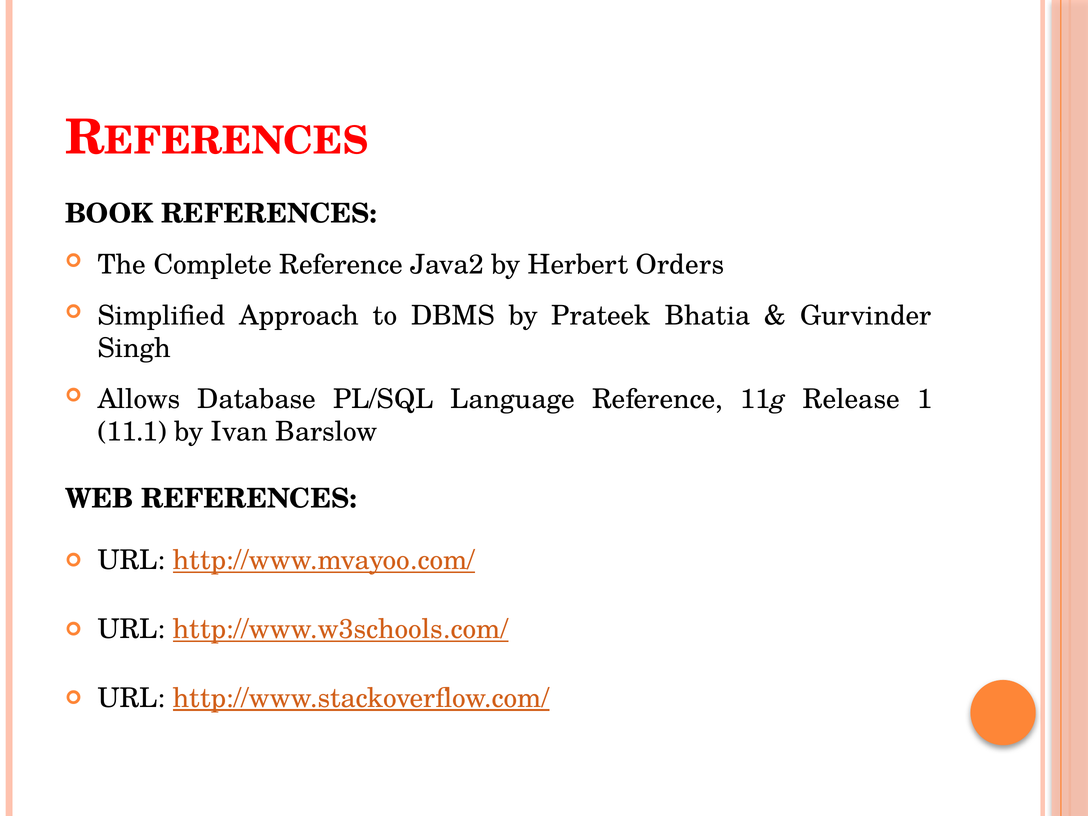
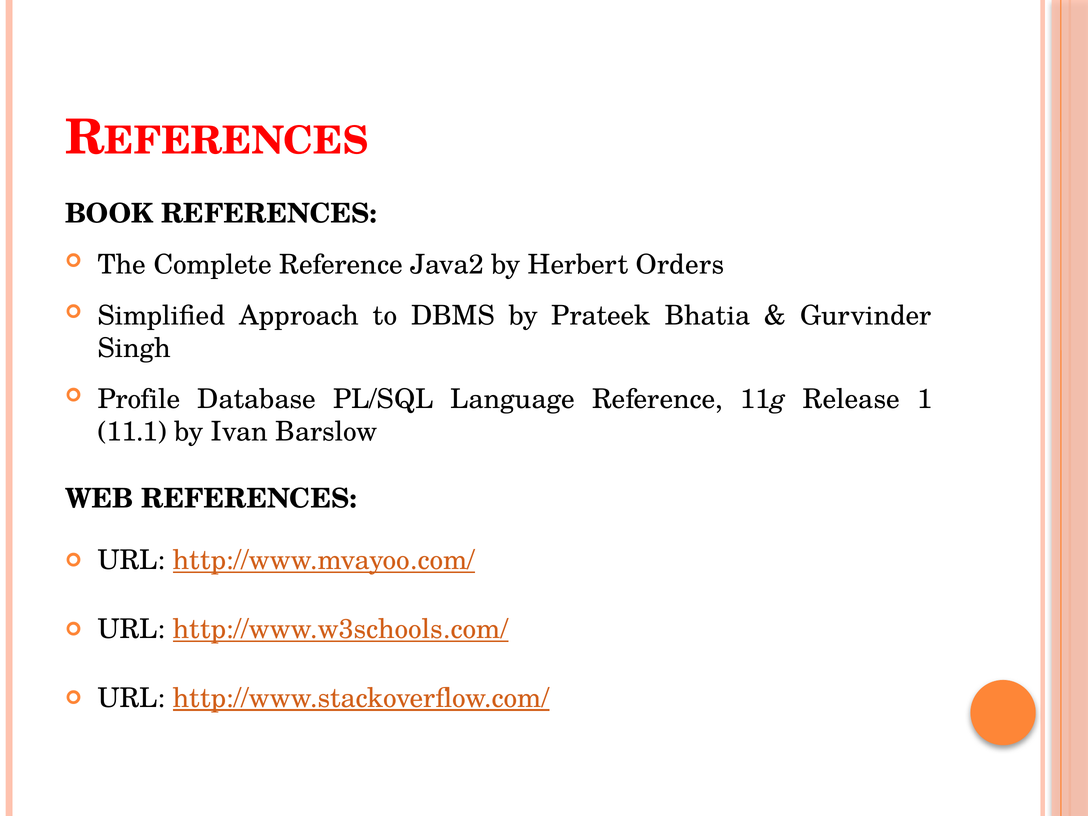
Allows: Allows -> Profile (139, 399)
